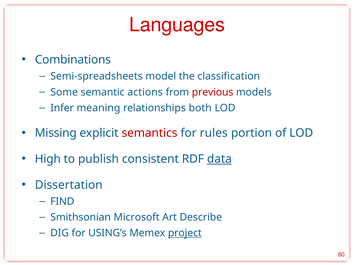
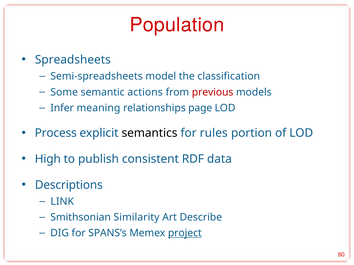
Languages: Languages -> Population (177, 25)
Combinations: Combinations -> Spreadsheets (73, 60)
both: both -> page (200, 108)
Missing: Missing -> Process (56, 133)
semantics colour: red -> black (150, 133)
data underline: present -> none (219, 159)
Dissertation: Dissertation -> Descriptions (69, 185)
FIND: FIND -> LINK (62, 202)
Microsoft: Microsoft -> Similarity (137, 218)
USING’s: USING’s -> SPANS’s (108, 234)
